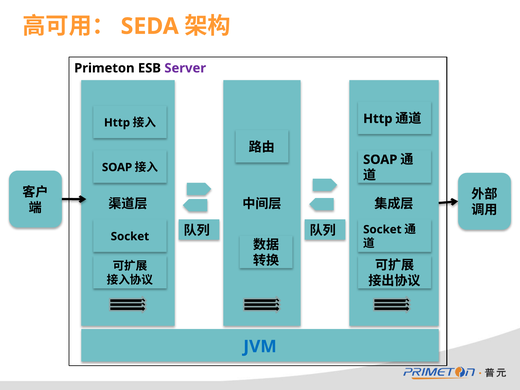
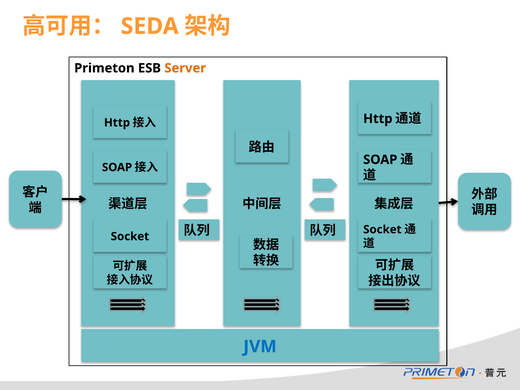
Server colour: purple -> orange (185, 68)
